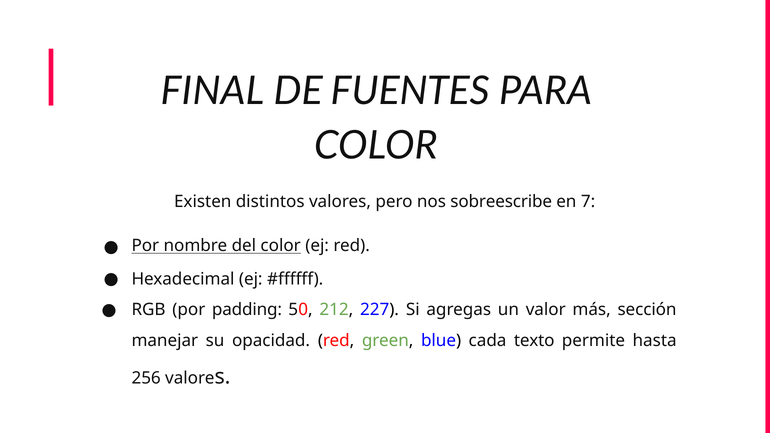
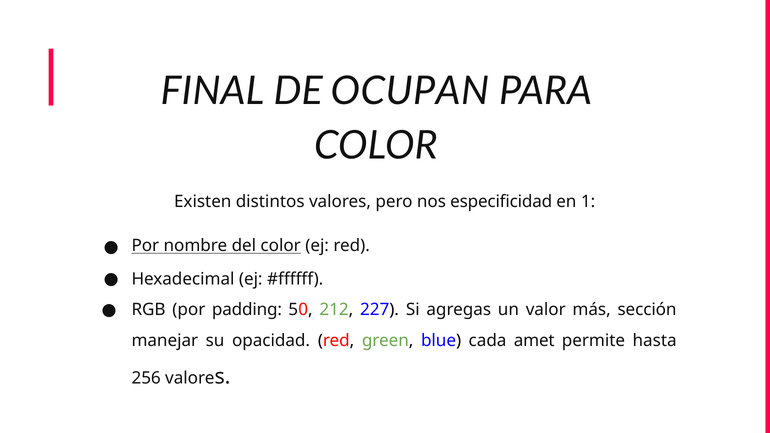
FUENTES: FUENTES -> OCUPAN (410, 91)
sobreescribe: sobreescribe -> especificidad (501, 202)
7: 7 -> 1 (588, 202)
texto: texto -> amet (534, 341)
